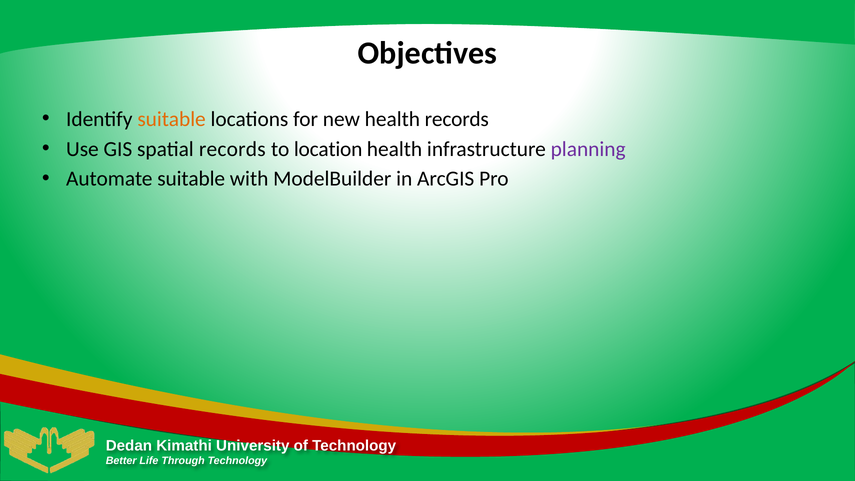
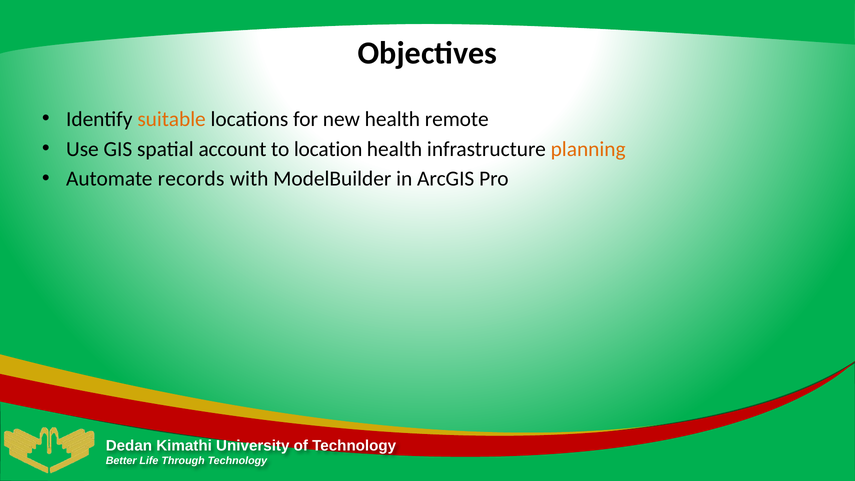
health records: records -> remote (457, 119)
spatial records: records -> account (232, 149)
planning colour: purple -> orange (588, 149)
Automate suitable: suitable -> records (191, 179)
